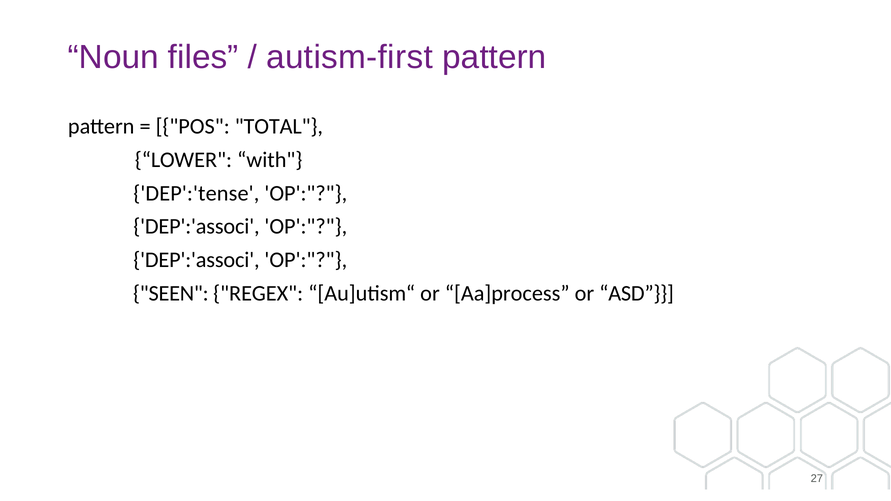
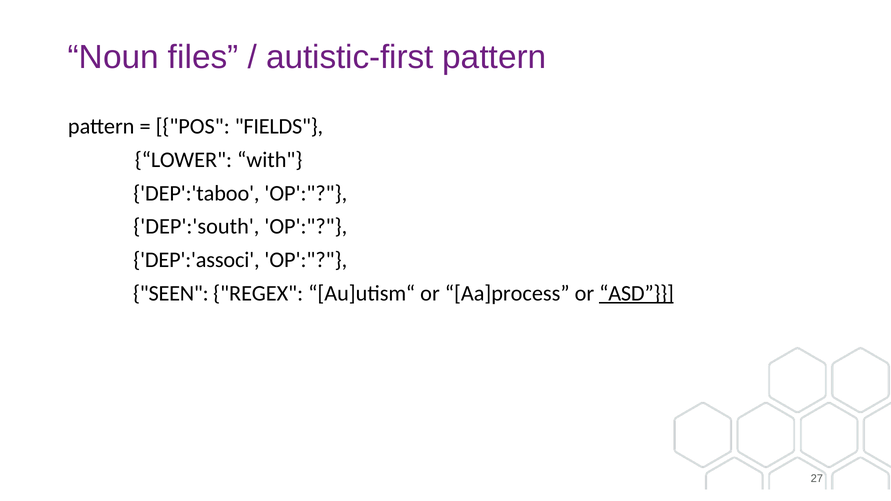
autism-first: autism-first -> autistic-first (350, 57)
TOTAL: TOTAL -> FIELDS (279, 127)
DEP':'tense: DEP':'tense -> DEP':'taboo (196, 193)
DEP':'associ: DEP':'associ -> DEP':'south (196, 227)
ASD underline: none -> present (637, 293)
